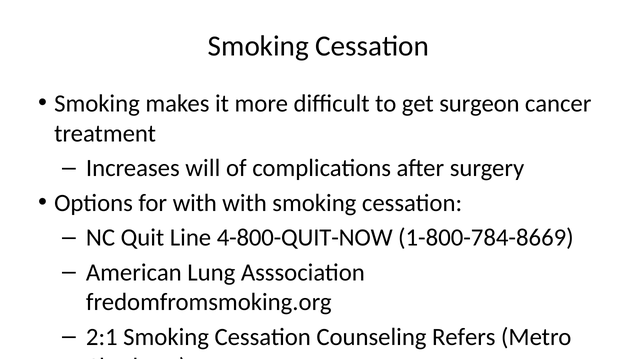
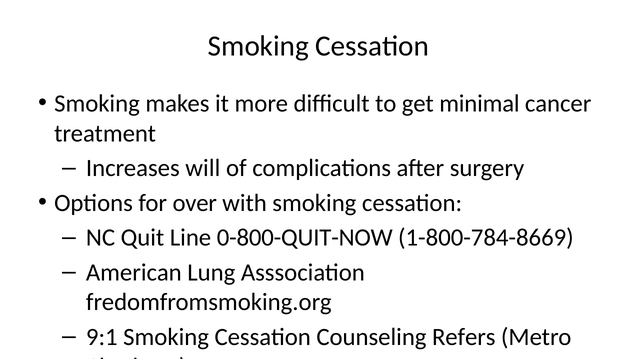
surgeon: surgeon -> minimal (479, 103)
for with: with -> over (195, 203)
4-800-QUIT-NOW: 4-800-QUIT-NOW -> 0-800-QUIT-NOW (305, 237)
2:1: 2:1 -> 9:1 (102, 336)
